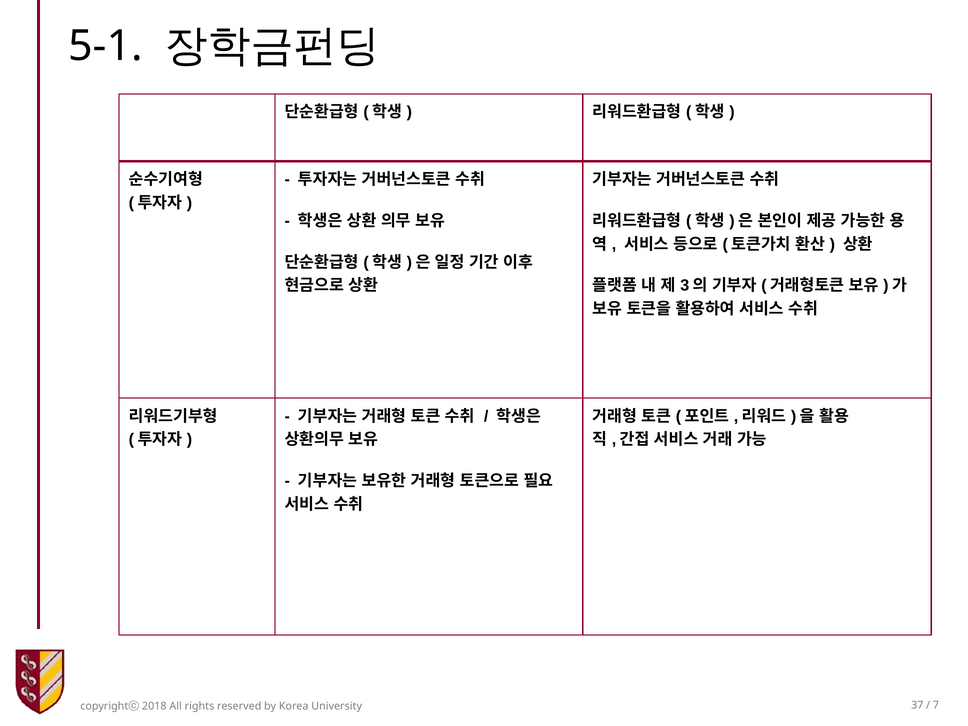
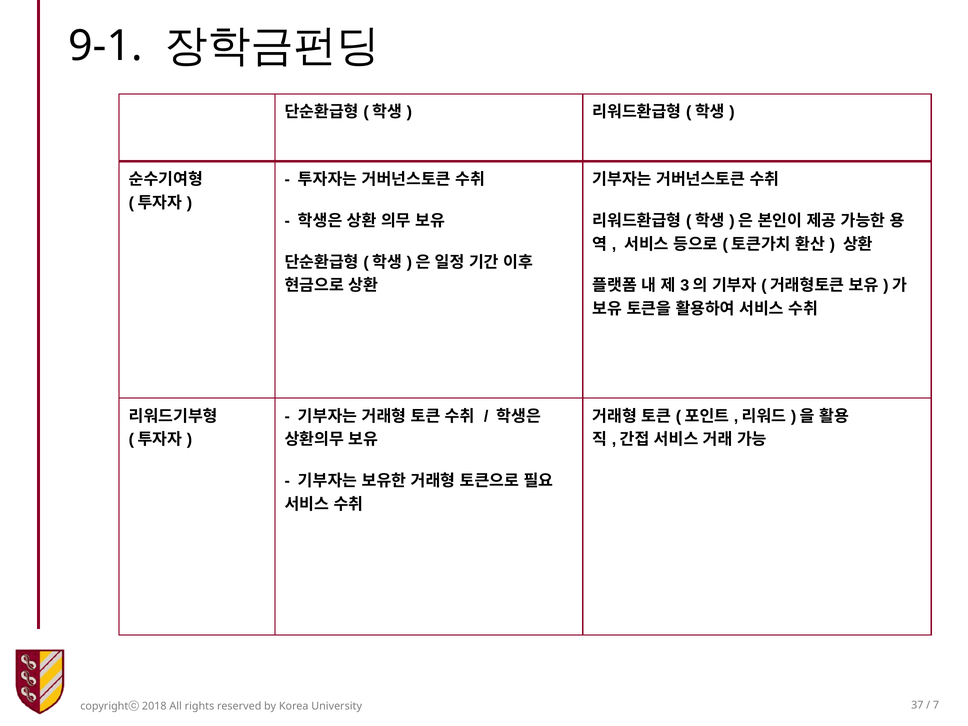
5-1: 5-1 -> 9-1 (106, 46)
